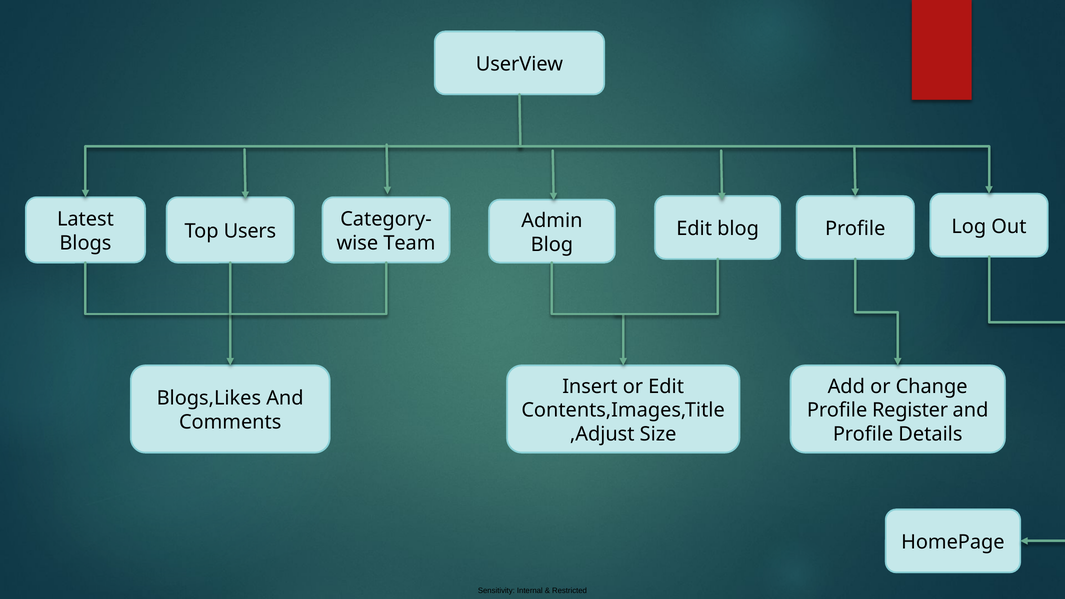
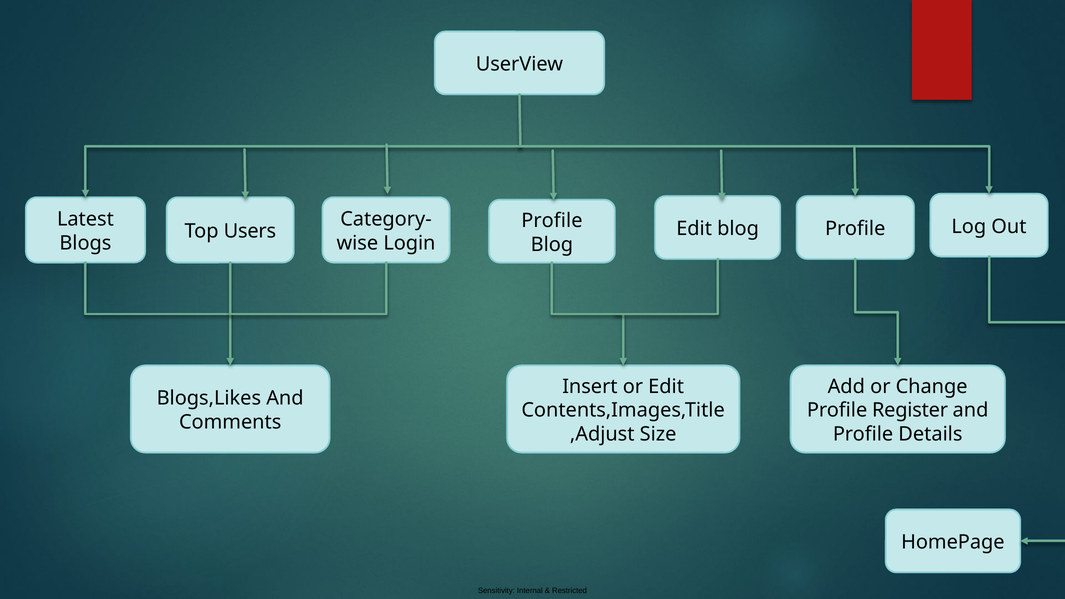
Admin: Admin -> Profile (552, 221)
Team: Team -> Login (409, 243)
